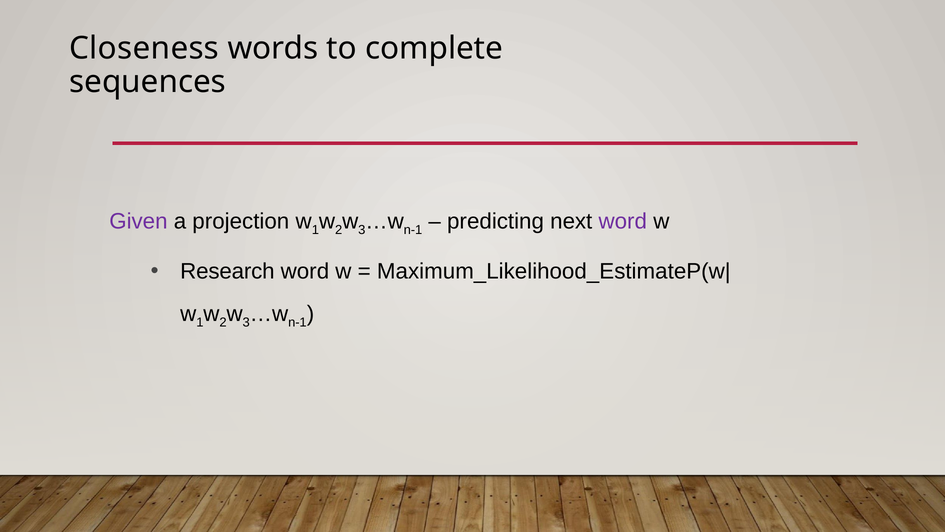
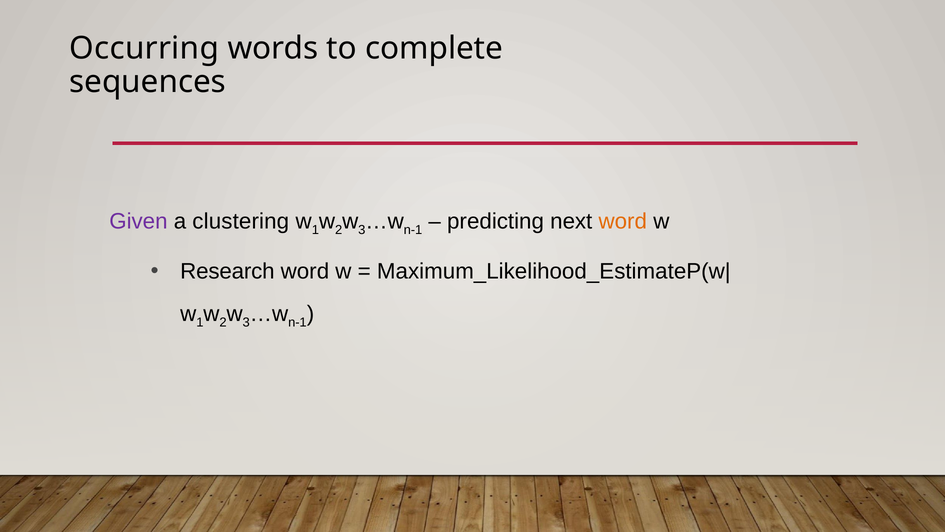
Closeness: Closeness -> Occurring (144, 48)
projection: projection -> clustering (241, 221)
word colour: purple -> orange (623, 221)
